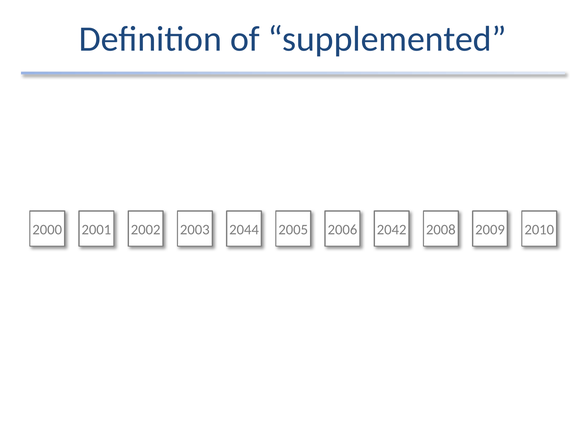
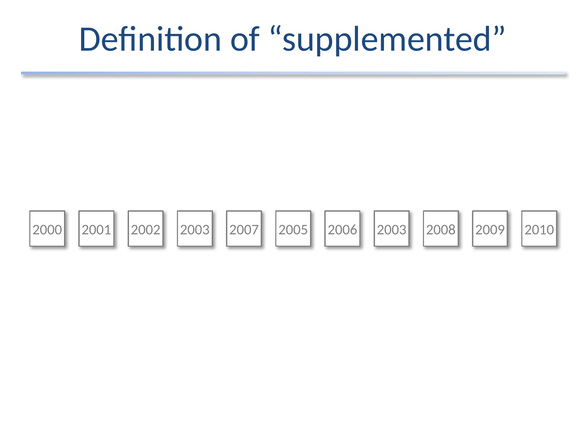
2044: 2044 -> 2007 (244, 230)
2006 2042: 2042 -> 2003 (392, 230)
